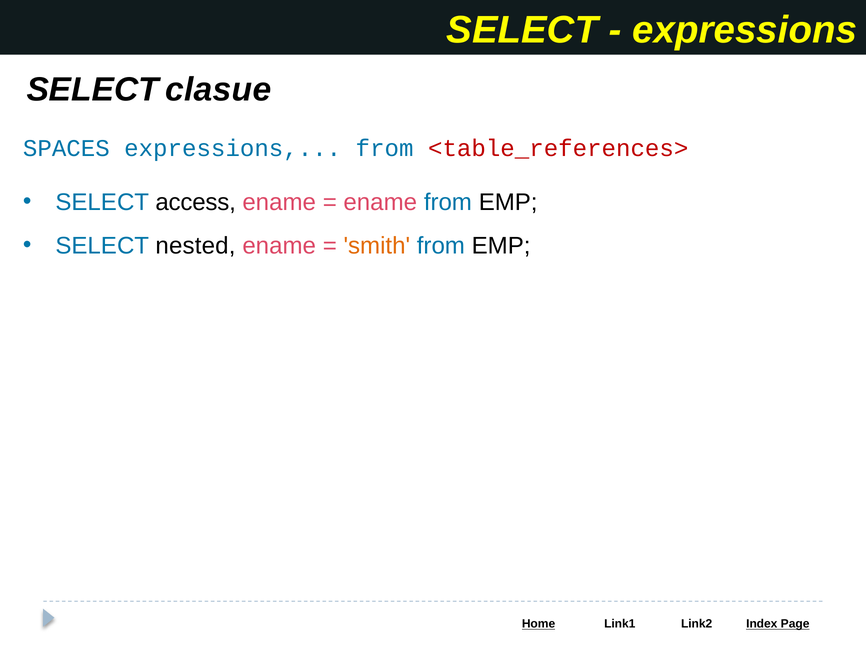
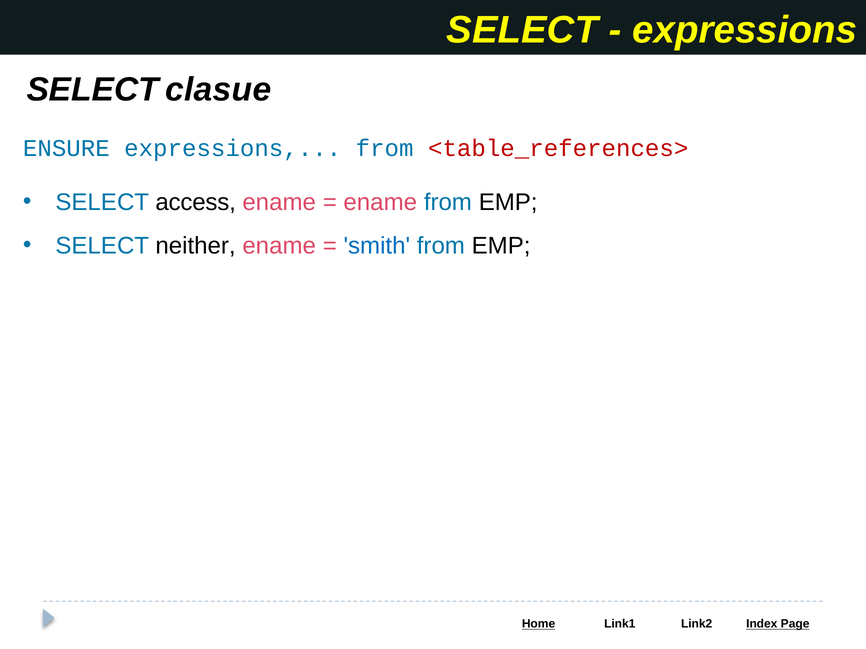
SPACES: SPACES -> ENSURE (66, 148)
nested: nested -> neither (196, 246)
smith colour: orange -> blue (377, 246)
